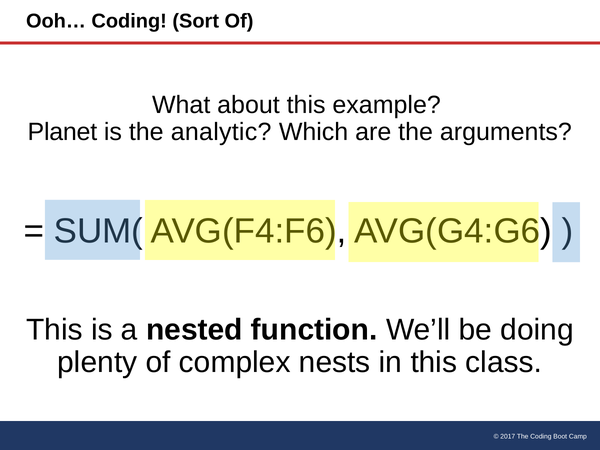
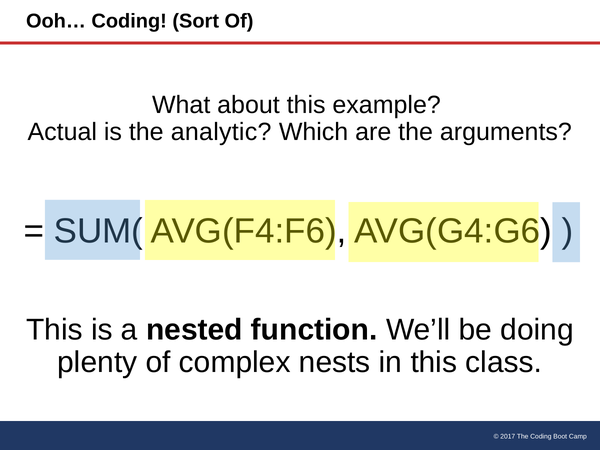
Planet: Planet -> Actual (62, 132)
